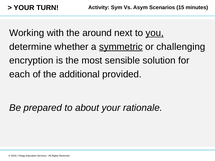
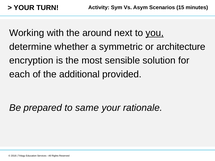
symmetric underline: present -> none (121, 47)
challenging: challenging -> architecture (181, 47)
about: about -> same (87, 108)
